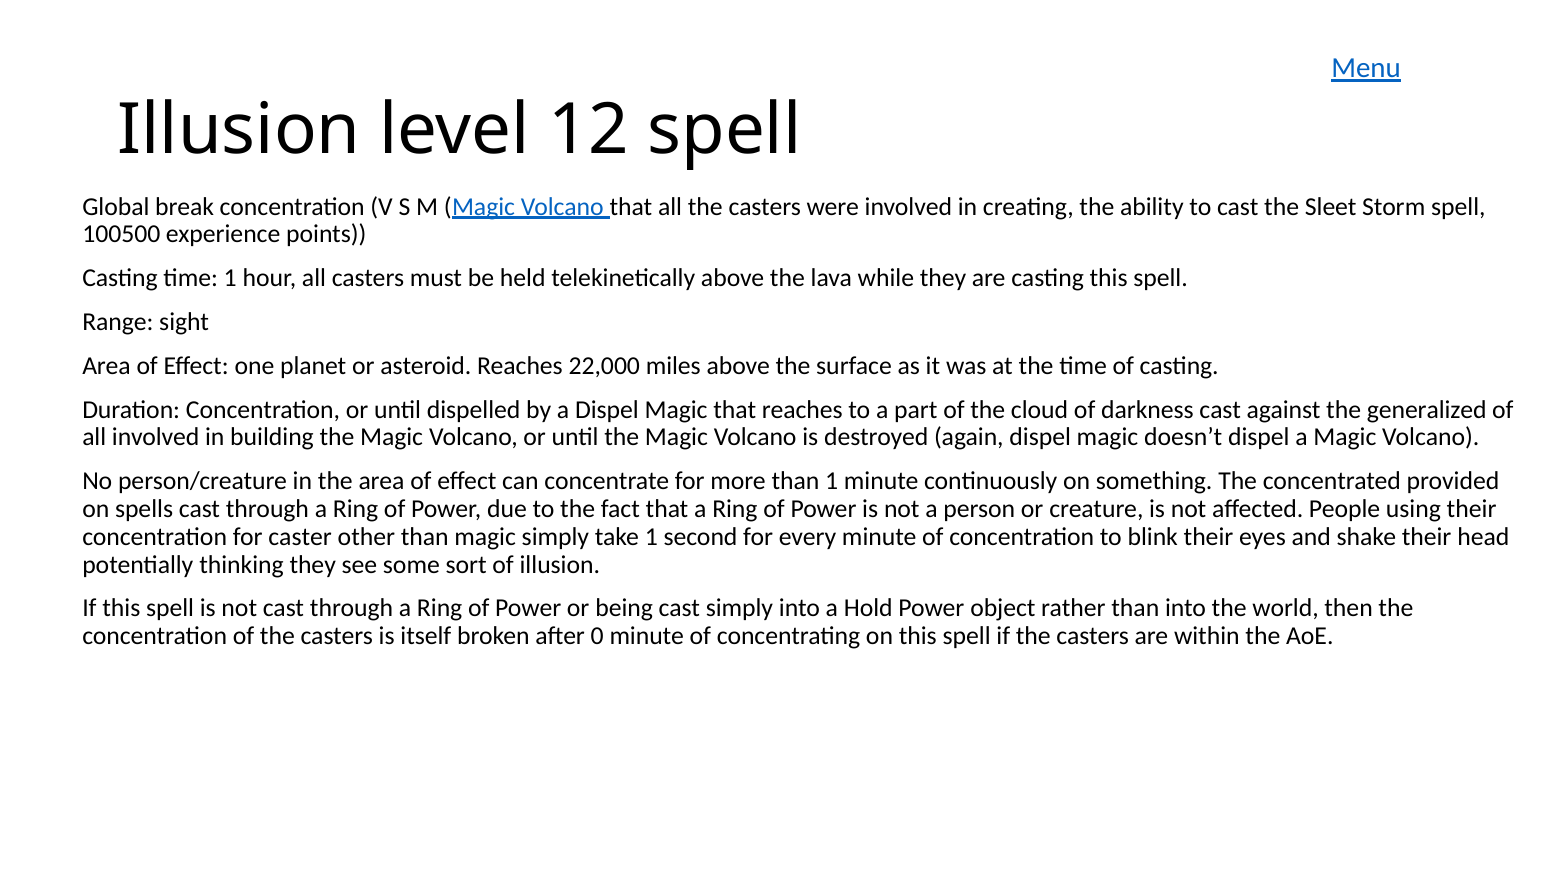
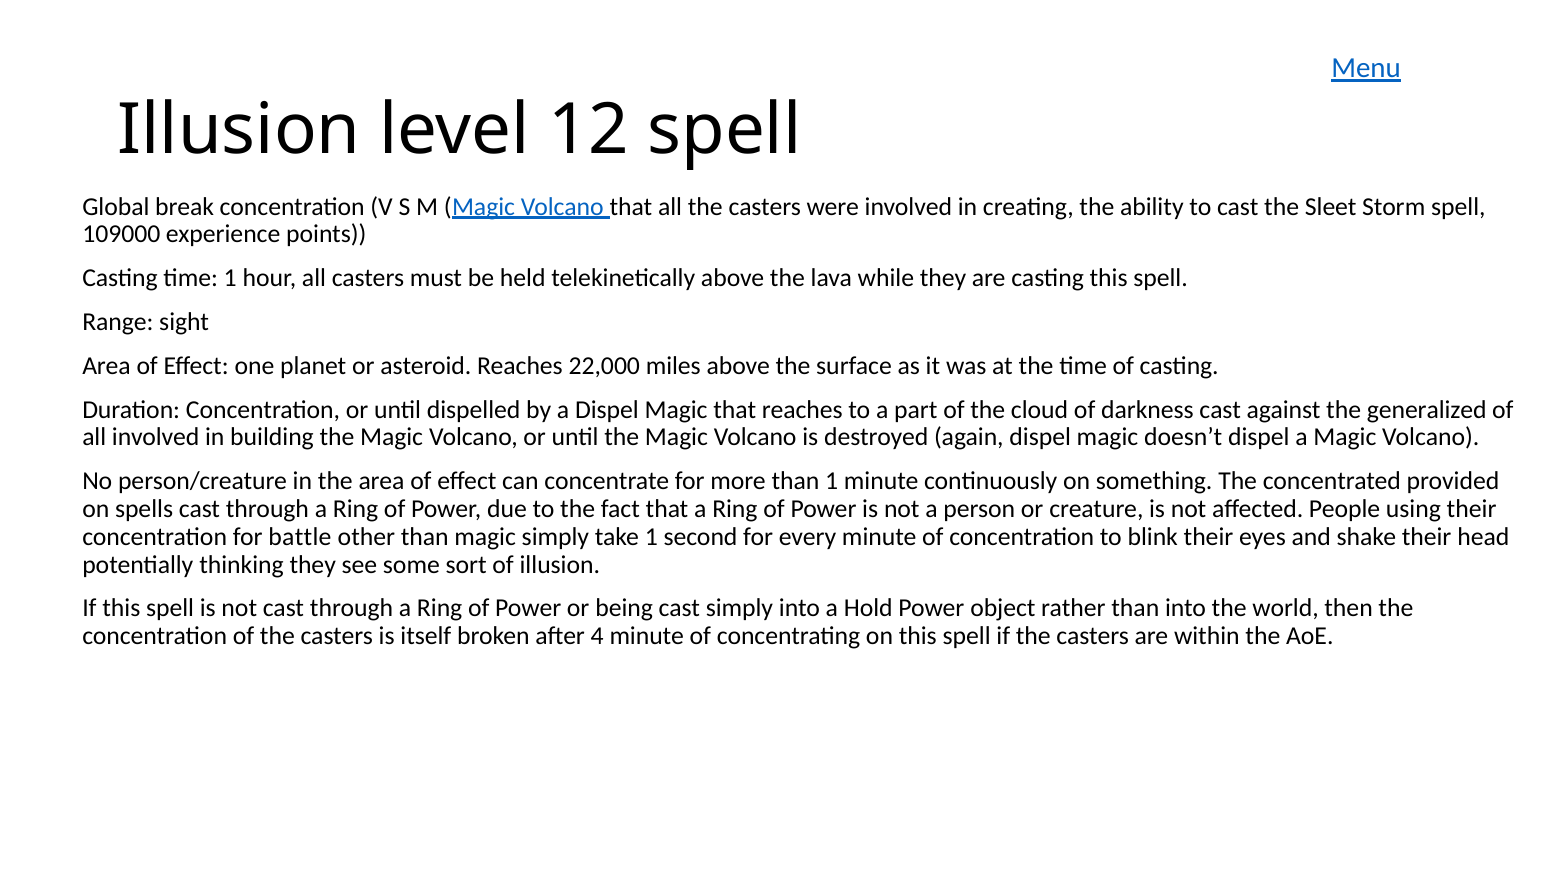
100500: 100500 -> 109000 (121, 234)
caster: caster -> battle (300, 537)
0: 0 -> 4 (597, 636)
